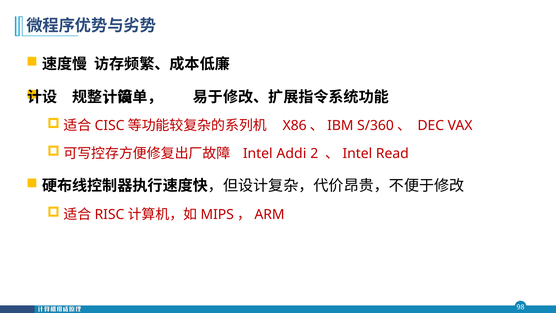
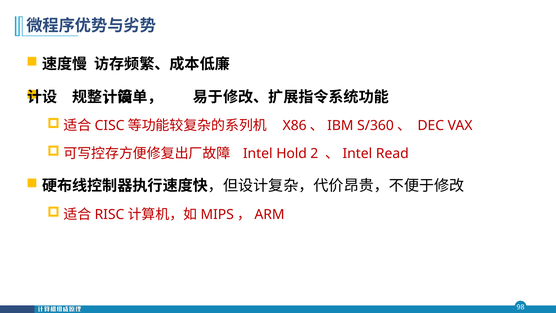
Addi: Addi -> Hold (292, 154)
